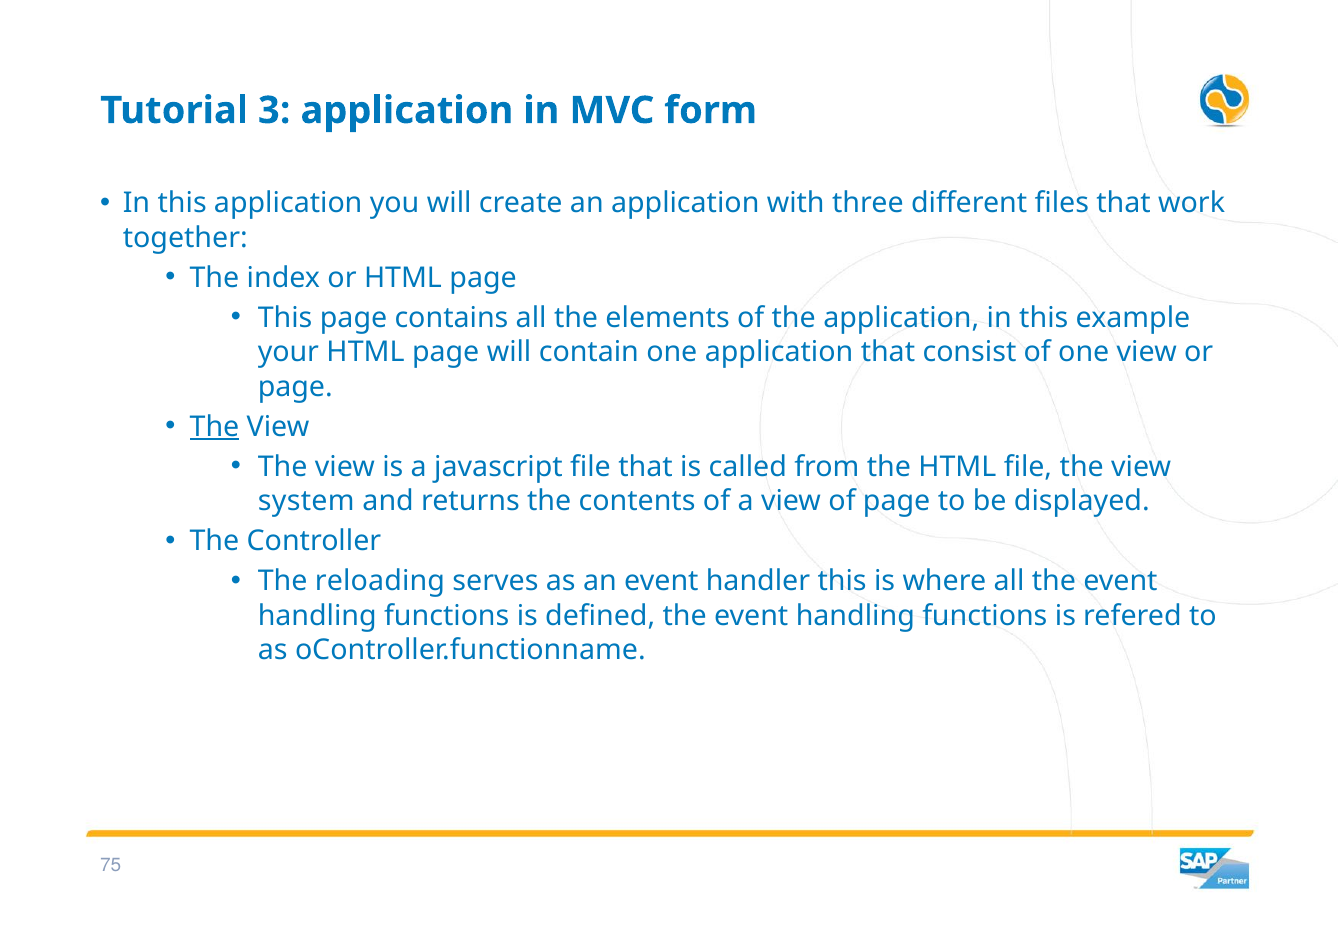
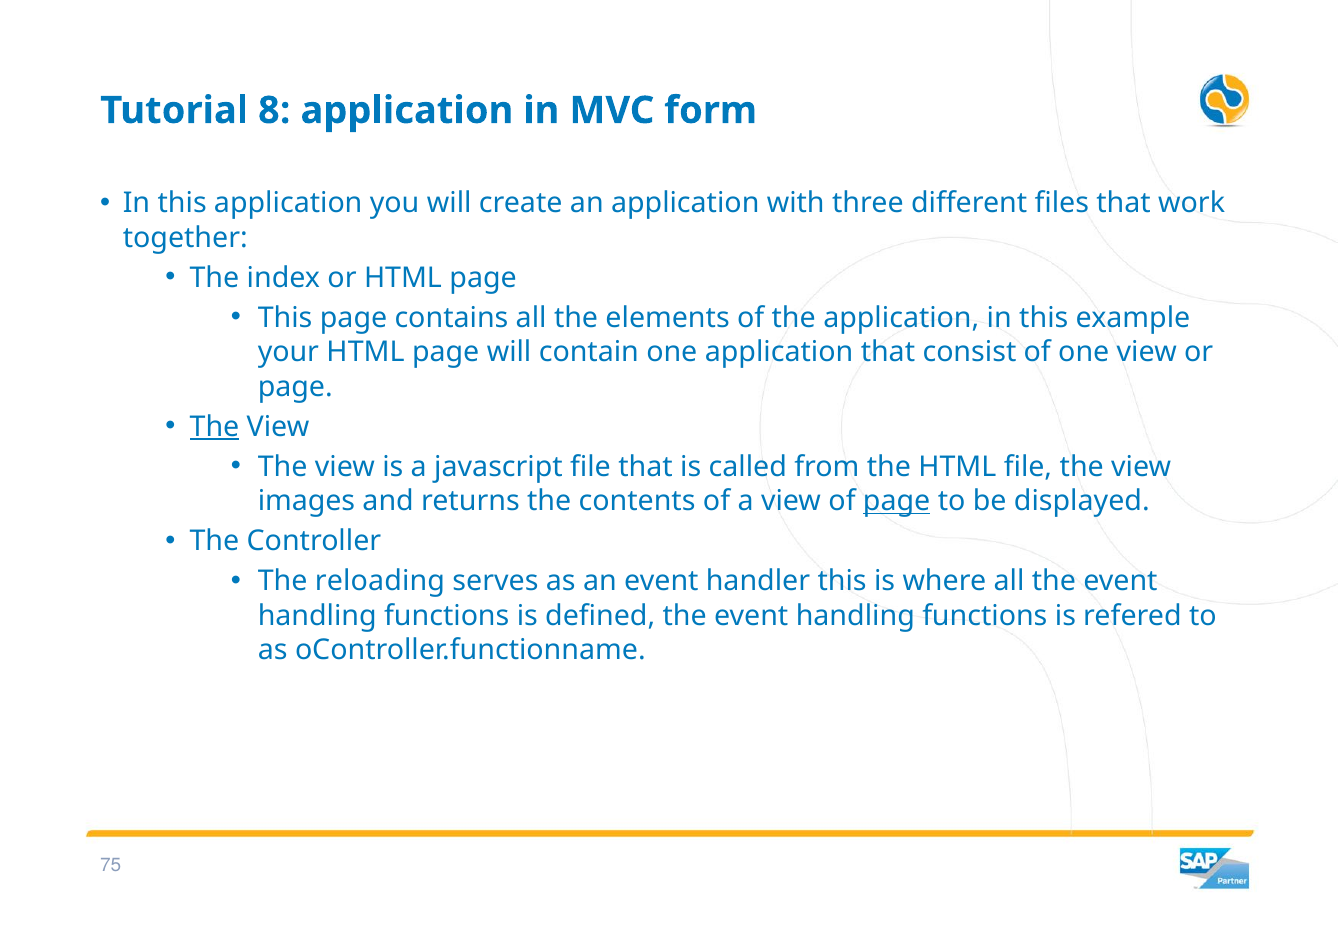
3: 3 -> 8 (274, 110)
system: system -> images (306, 501)
page underline: none -> present (897, 501)
